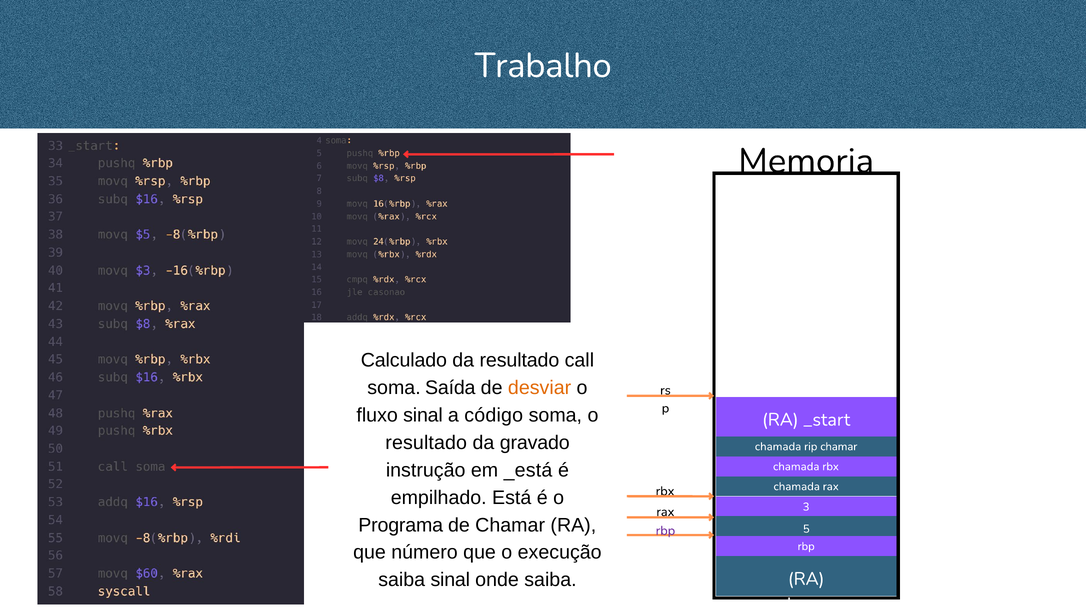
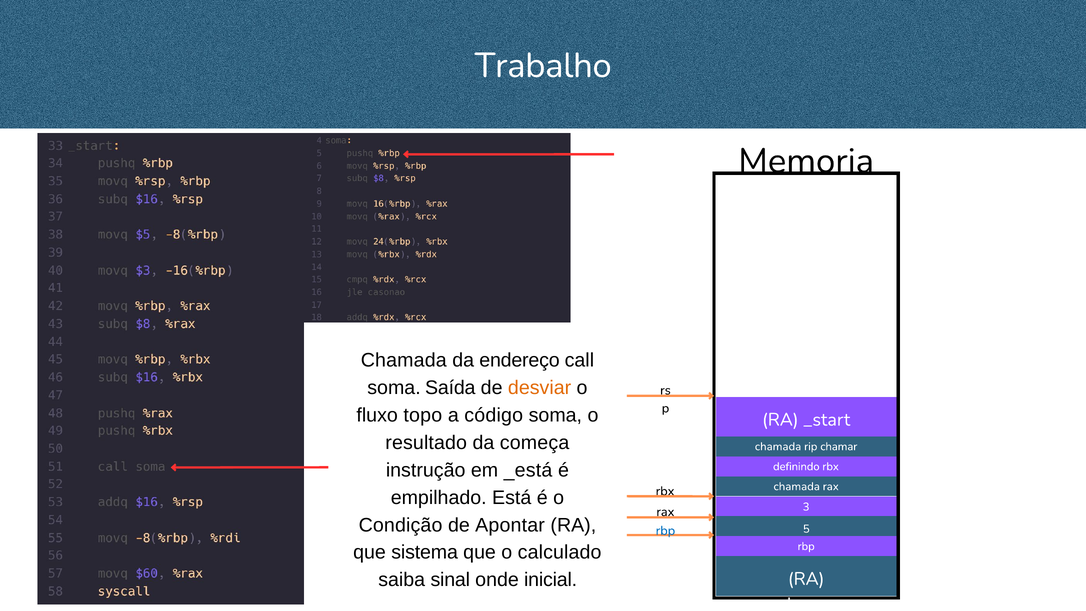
Calculado: Calculado -> Chamada (404, 360)
da resultado: resultado -> endereço (519, 360)
fluxo sinal: sinal -> topo (423, 415)
gravado: gravado -> começa (535, 443)
chamada: chamada -> definindo (796, 466)
Programa: Programa -> Condição (401, 525)
de Chamar: Chamar -> Apontar (510, 525)
rbp colour: purple -> blue (665, 531)
número: número -> sistema (425, 552)
execução: execução -> calculado (560, 552)
onde saiba: saiba -> inicial (551, 580)
